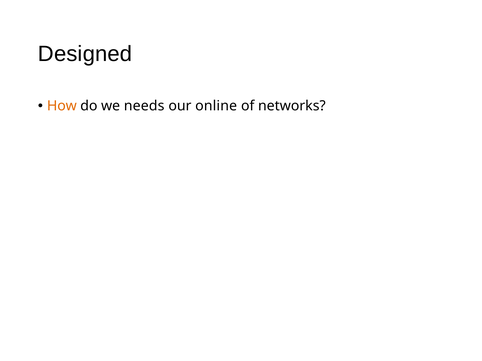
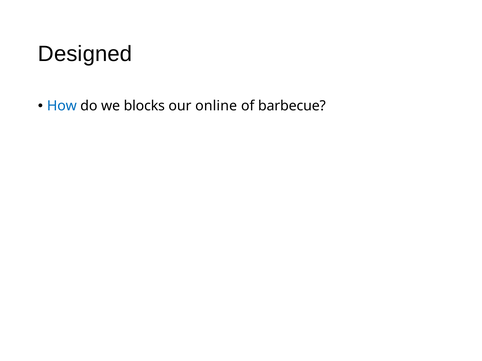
How colour: orange -> blue (62, 106)
needs: needs -> blocks (144, 106)
networks: networks -> barbecue (292, 106)
